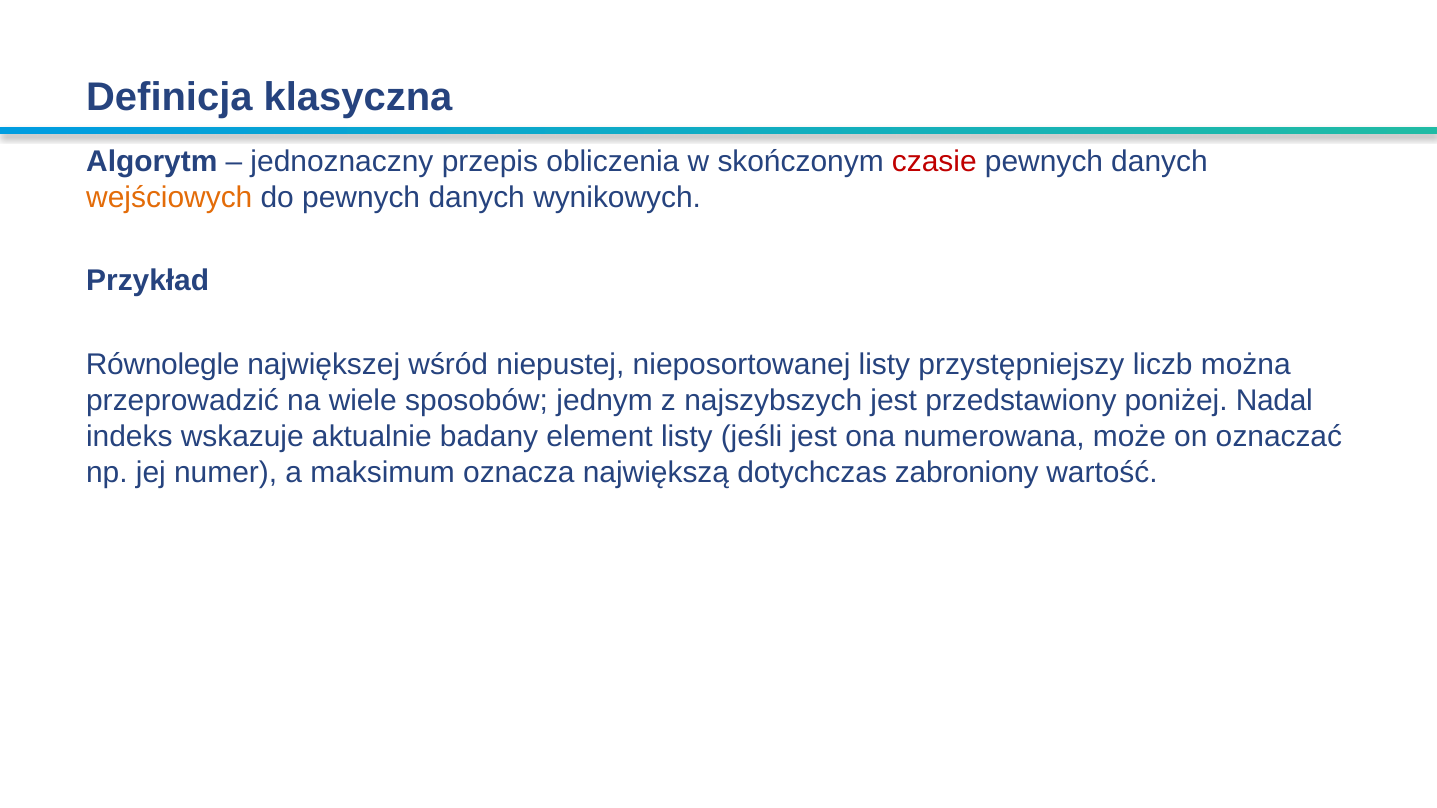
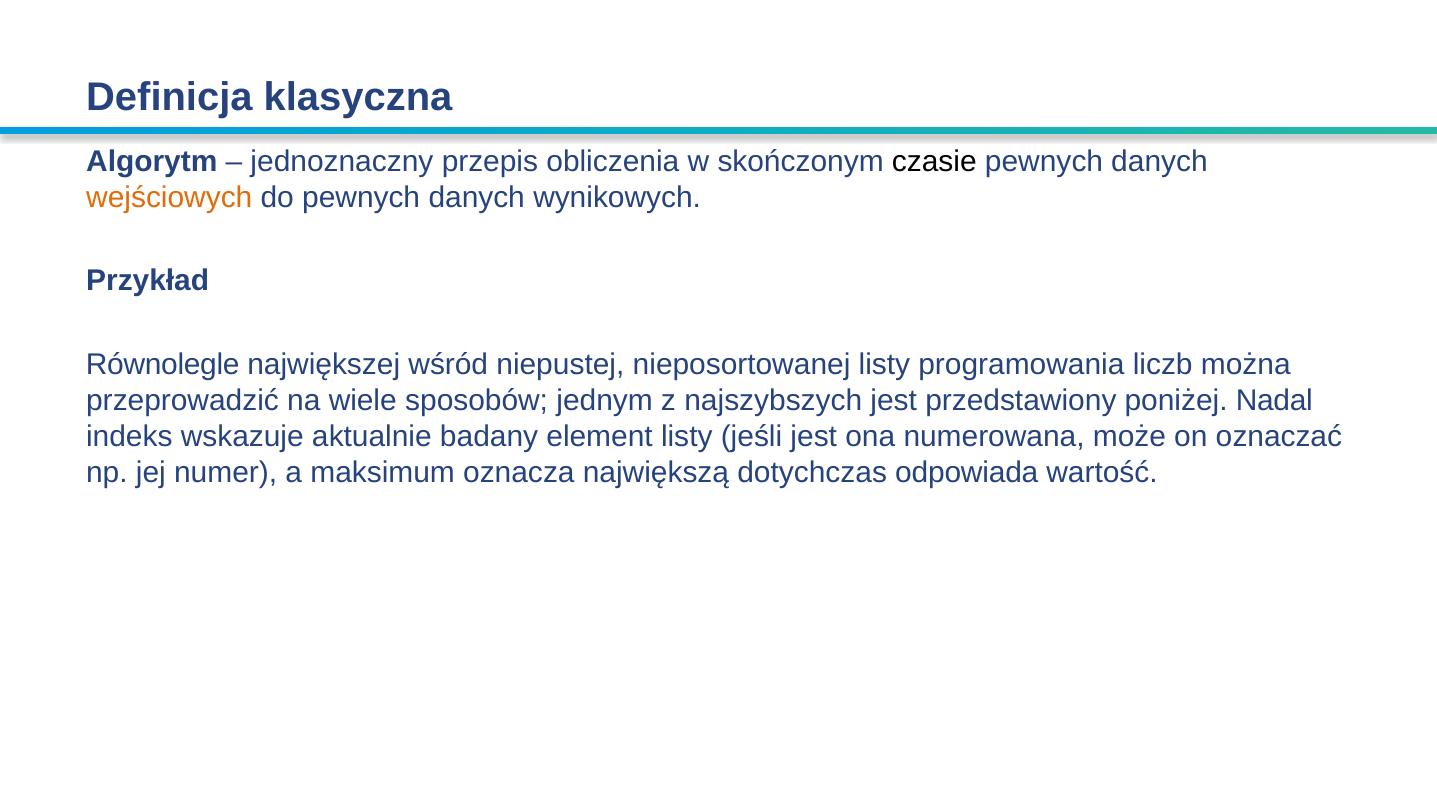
czasie colour: red -> black (934, 161)
przystępniejszy: przystępniejszy -> programowania (1021, 365)
zabroniony: zabroniony -> odpowiada (967, 473)
